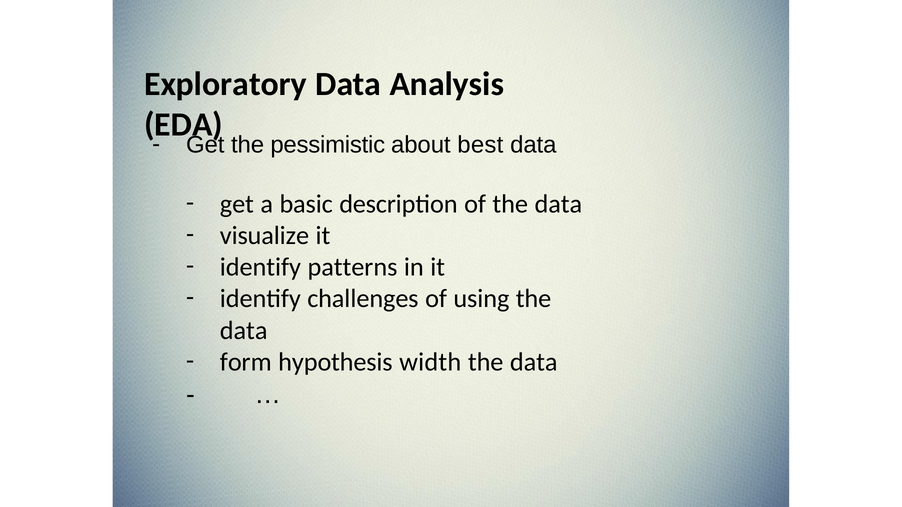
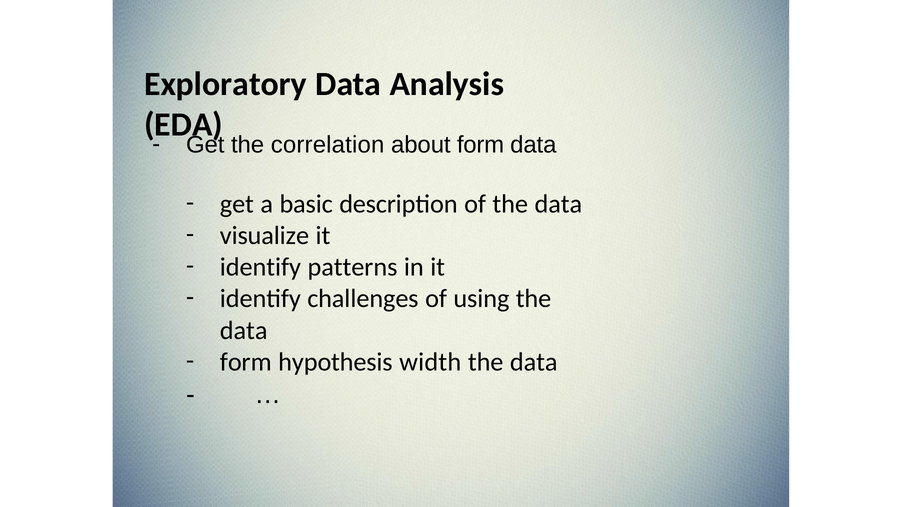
pessimistic: pessimistic -> correlation (328, 145)
about best: best -> form (481, 145)
